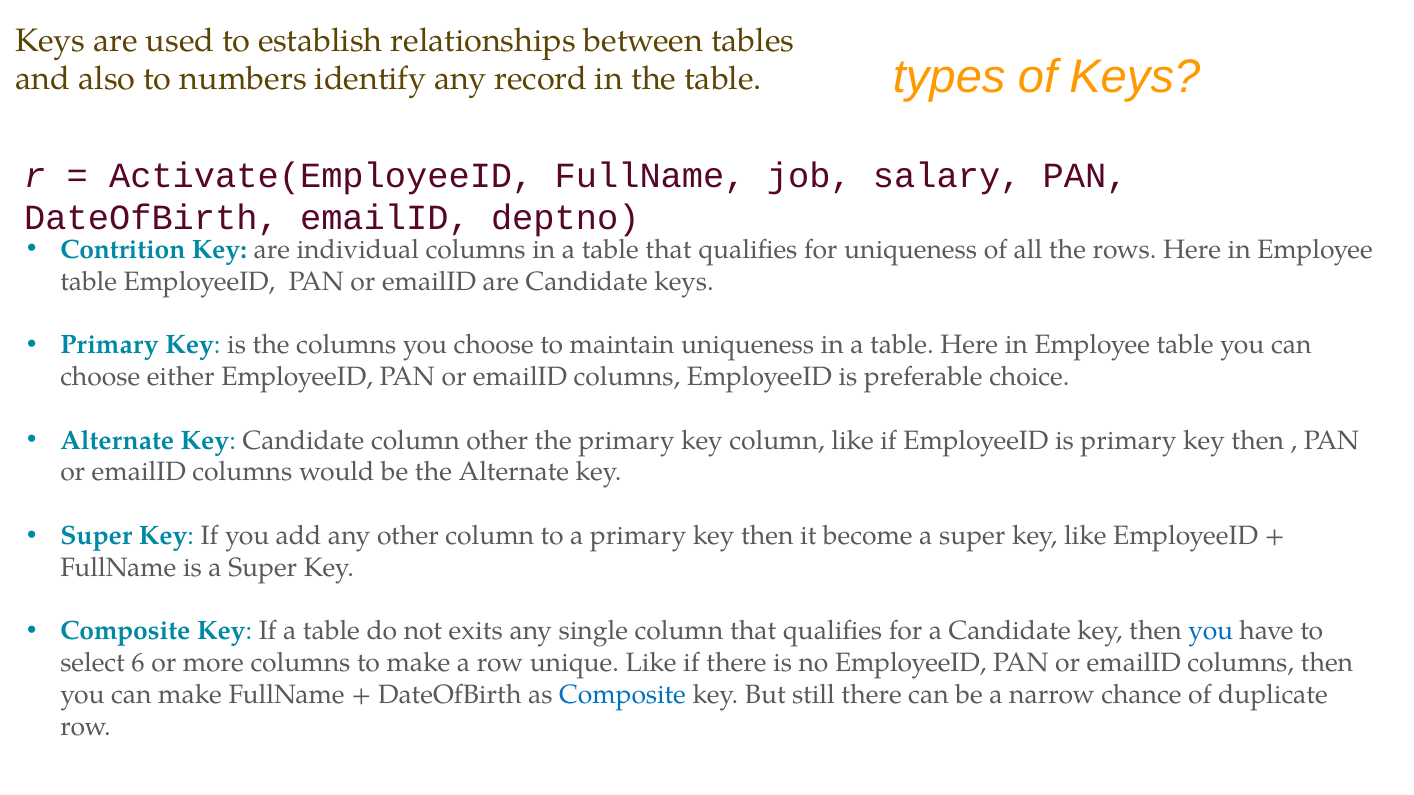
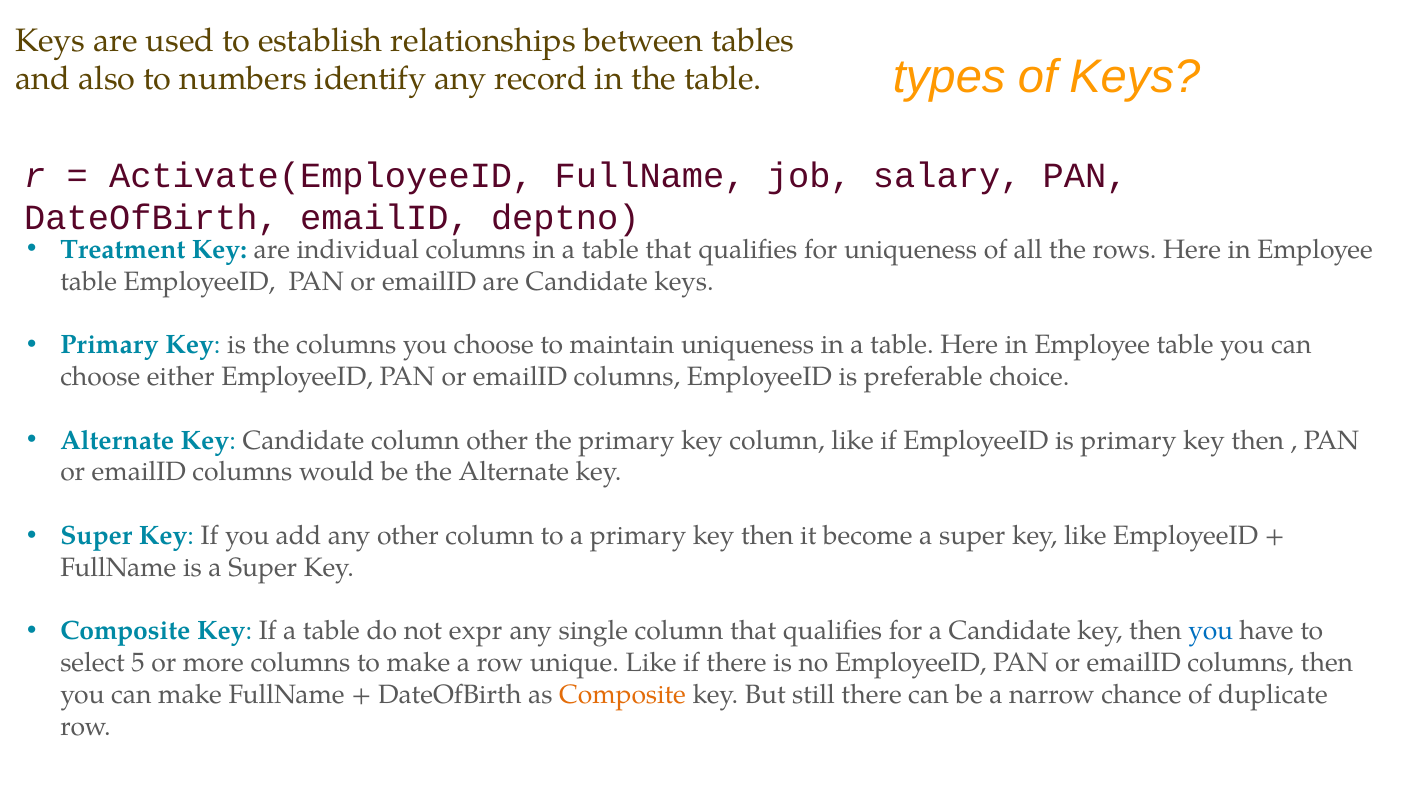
Contrition: Contrition -> Treatment (123, 250)
exits: exits -> expr (476, 631)
6: 6 -> 5 (138, 663)
Composite colour: blue -> orange (623, 695)
